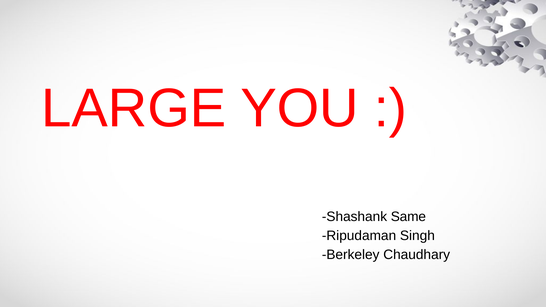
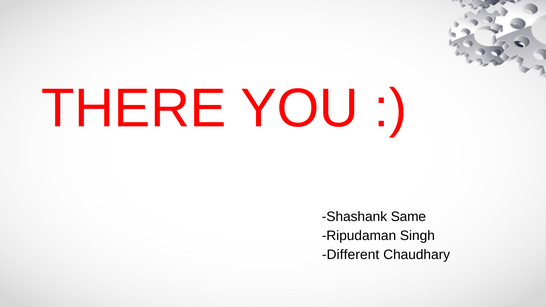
LARGE: LARGE -> THERE (134, 108)
Berkeley: Berkeley -> Different (351, 255)
